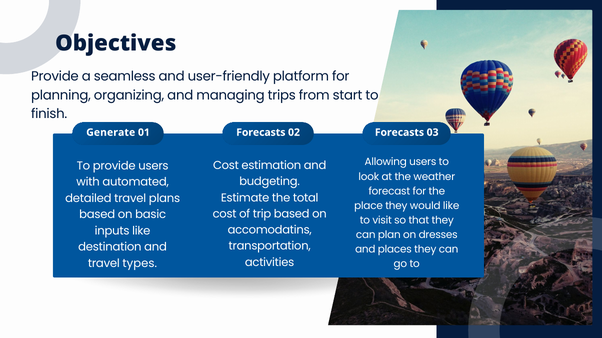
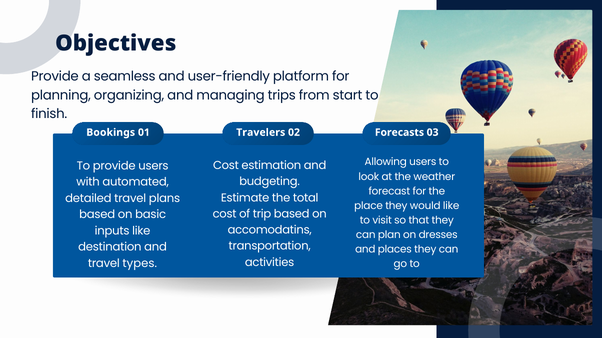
Generate: Generate -> Bookings (111, 133)
01 Forecasts: Forecasts -> Travelers (261, 133)
